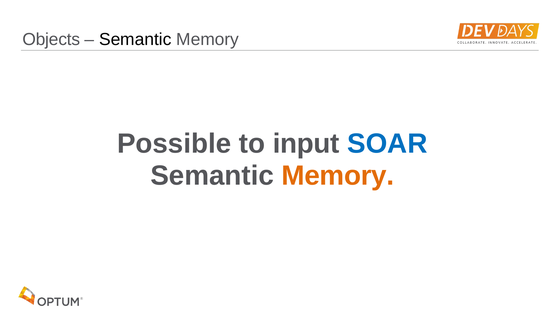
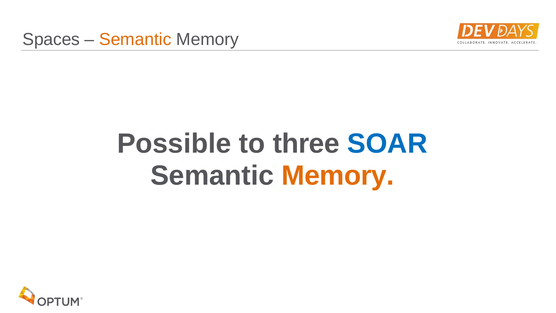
Objects: Objects -> Spaces (51, 39)
Semantic colour: black -> orange (135, 39)
input: input -> three (306, 144)
